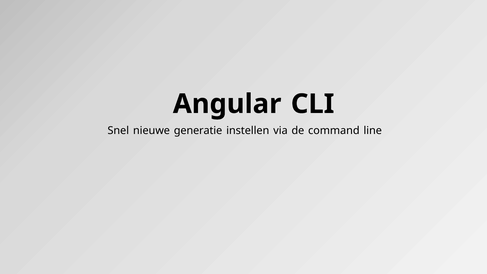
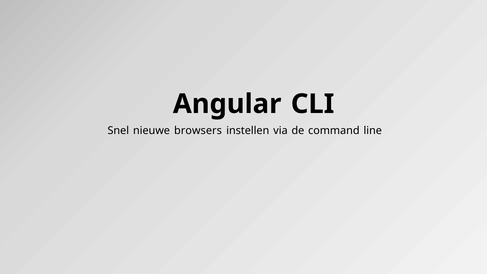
generatie: generatie -> browsers (198, 131)
